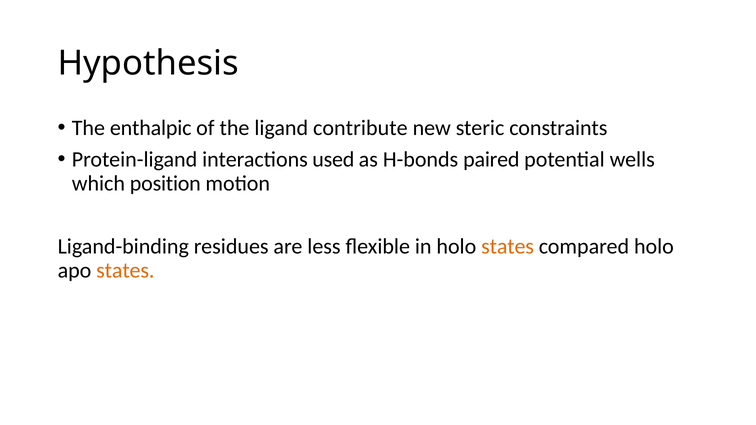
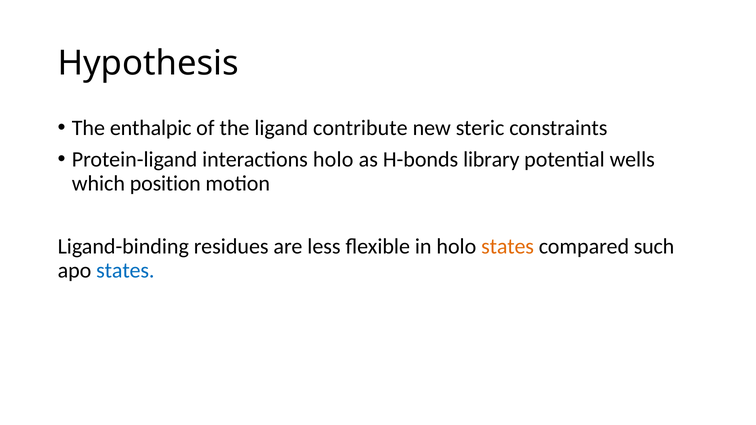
interactions used: used -> holo (333, 160)
paired: paired -> library (491, 160)
compared holo: holo -> such (654, 247)
states colour: orange -> blue (125, 271)
